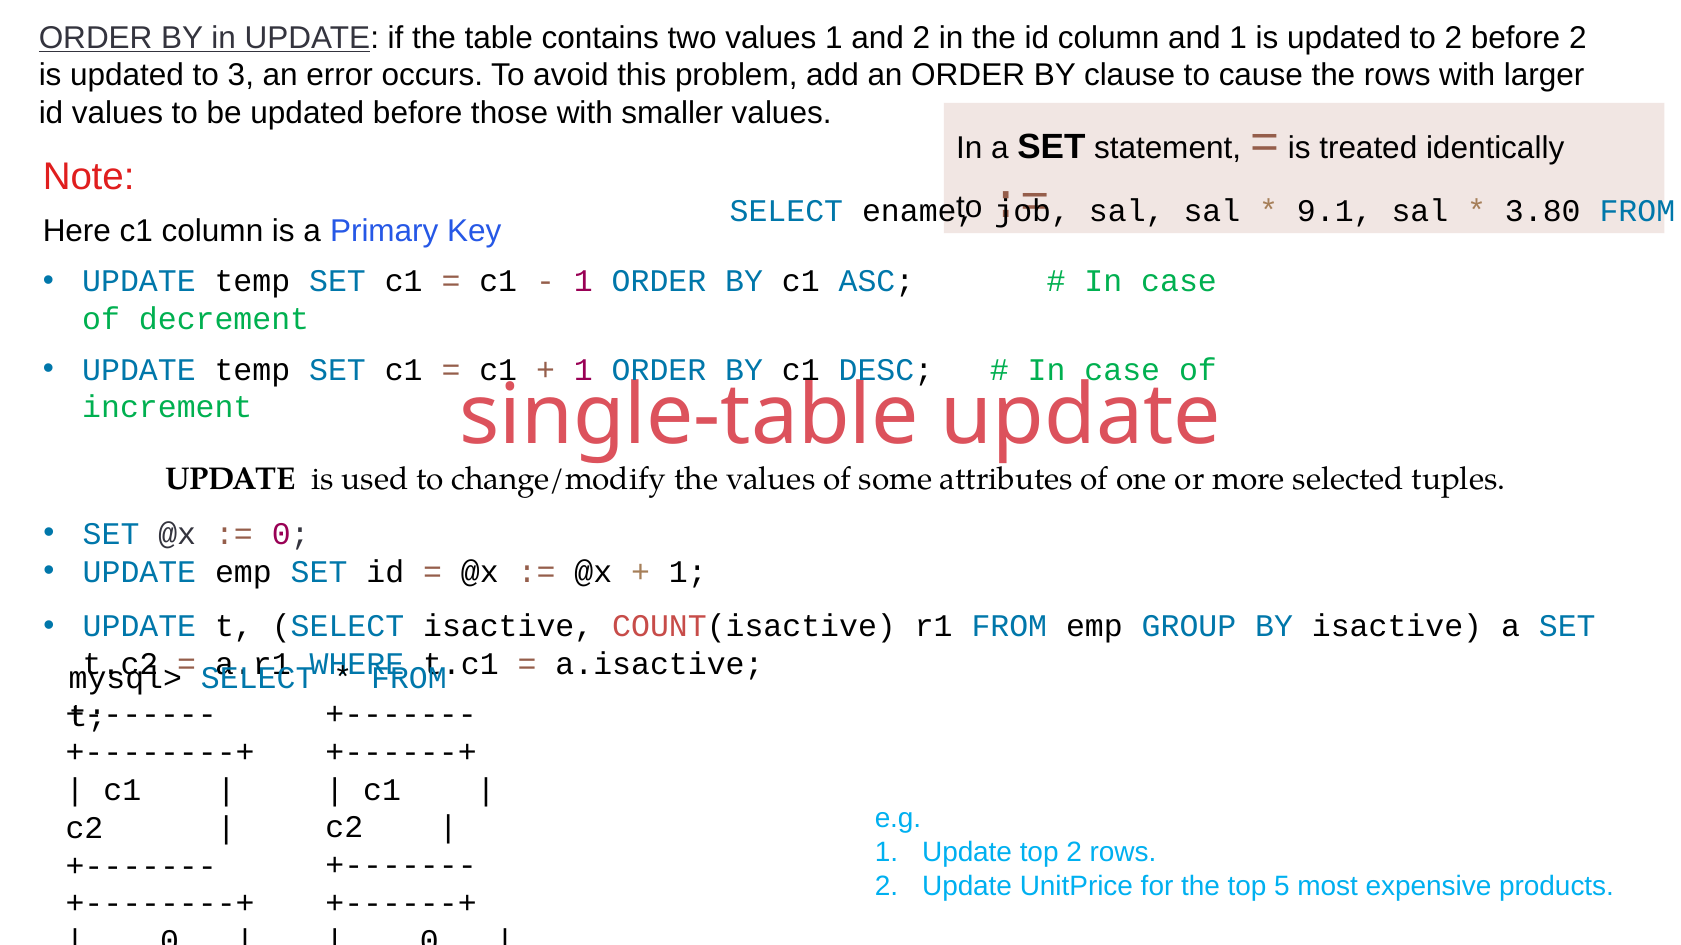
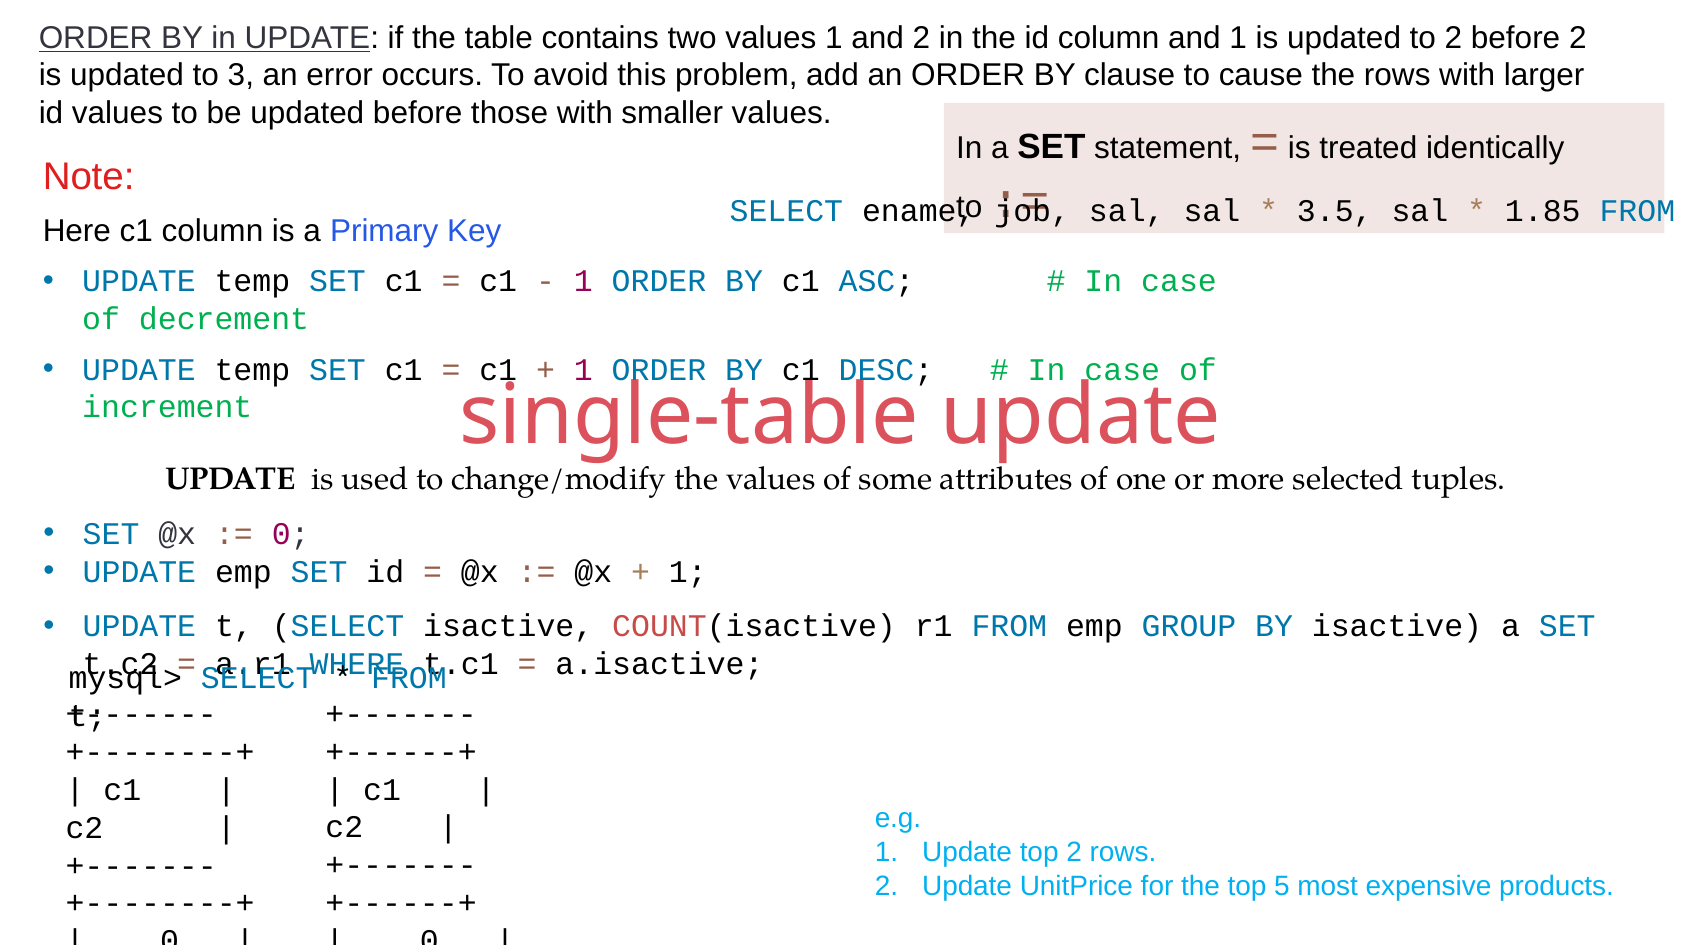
9.1: 9.1 -> 3.5 (1335, 211)
3.80: 3.80 -> 1.85 (1543, 211)
